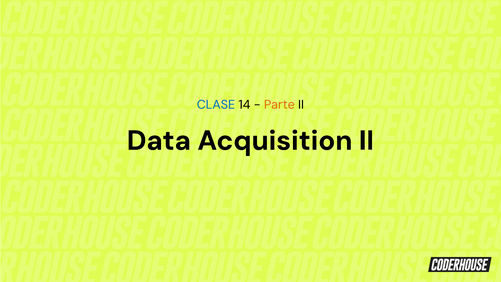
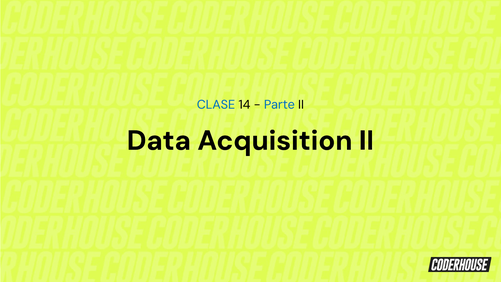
Parte colour: orange -> blue (279, 105)
